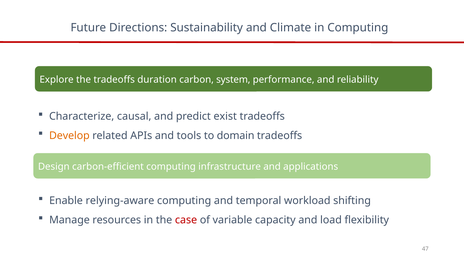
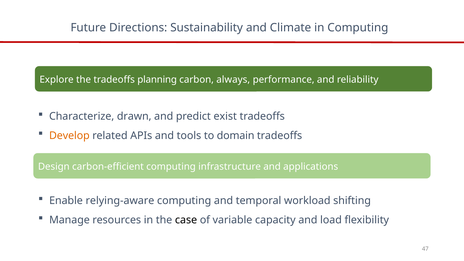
duration: duration -> planning (157, 79)
system: system -> always (233, 79)
causal: causal -> drawn (134, 116)
case colour: red -> black (186, 220)
